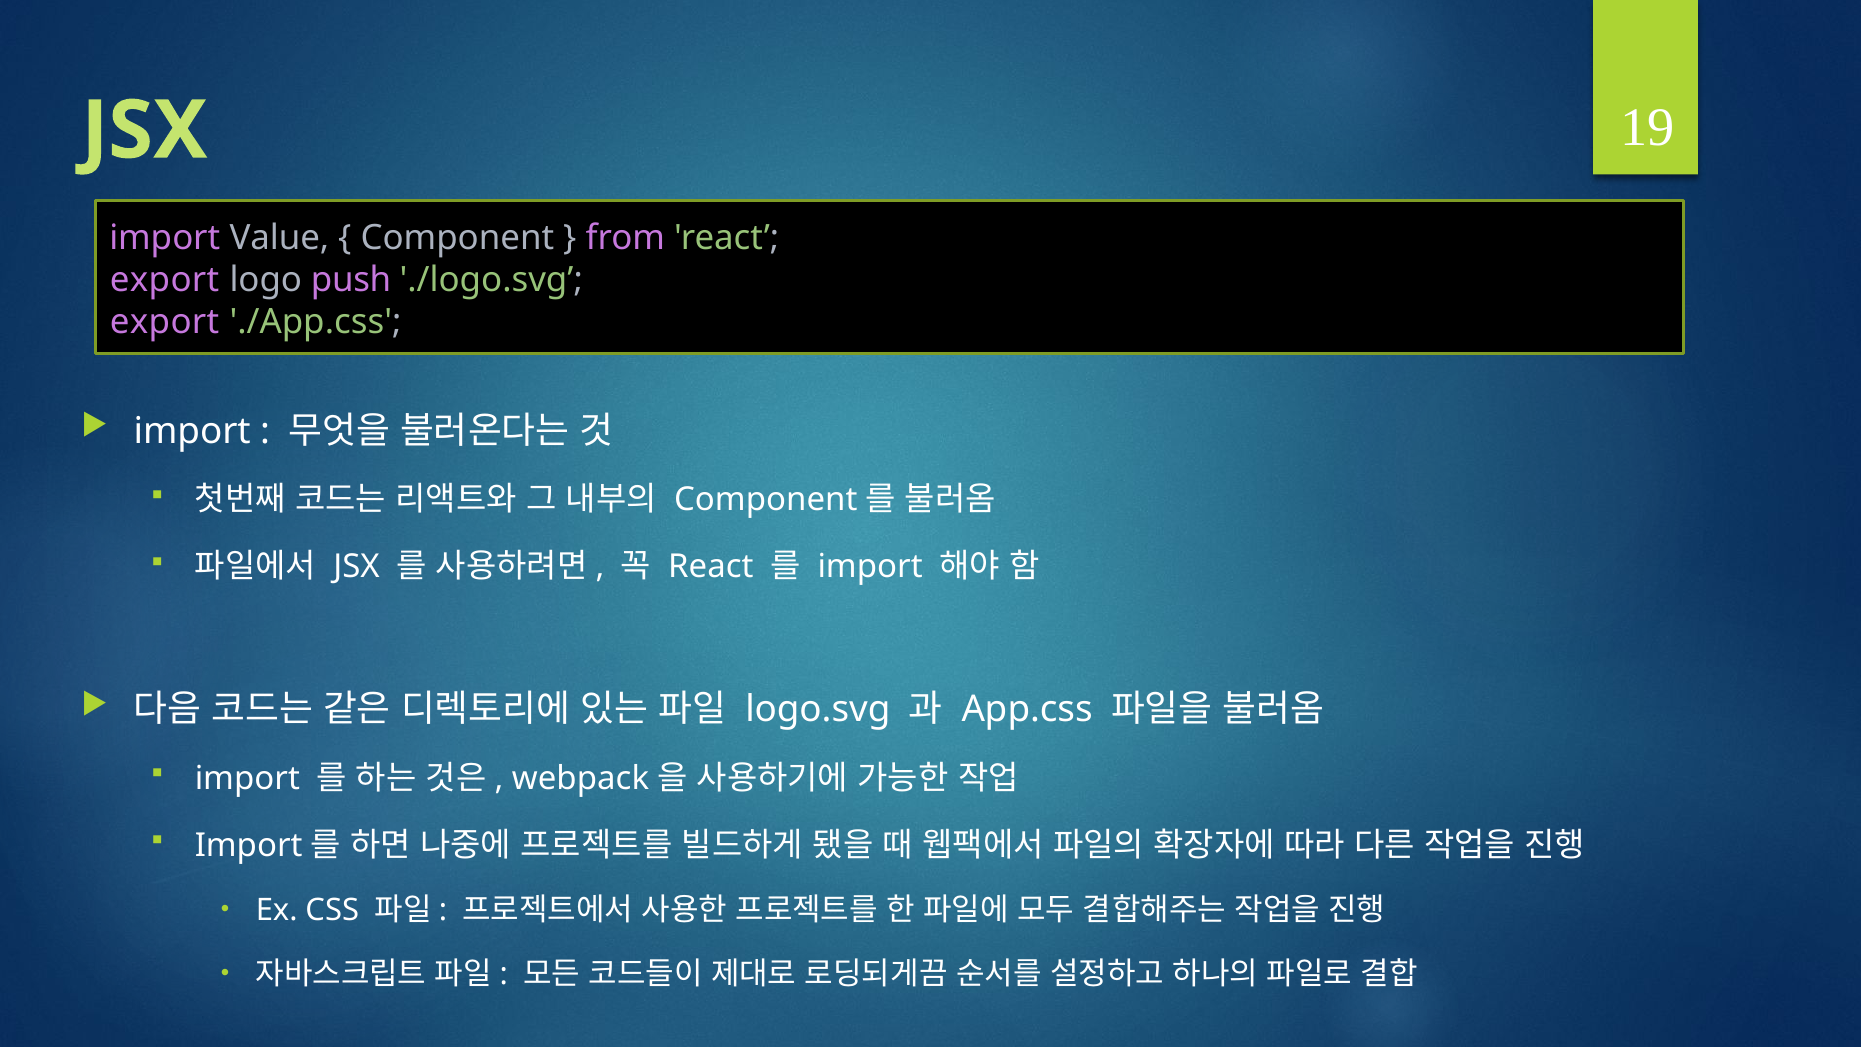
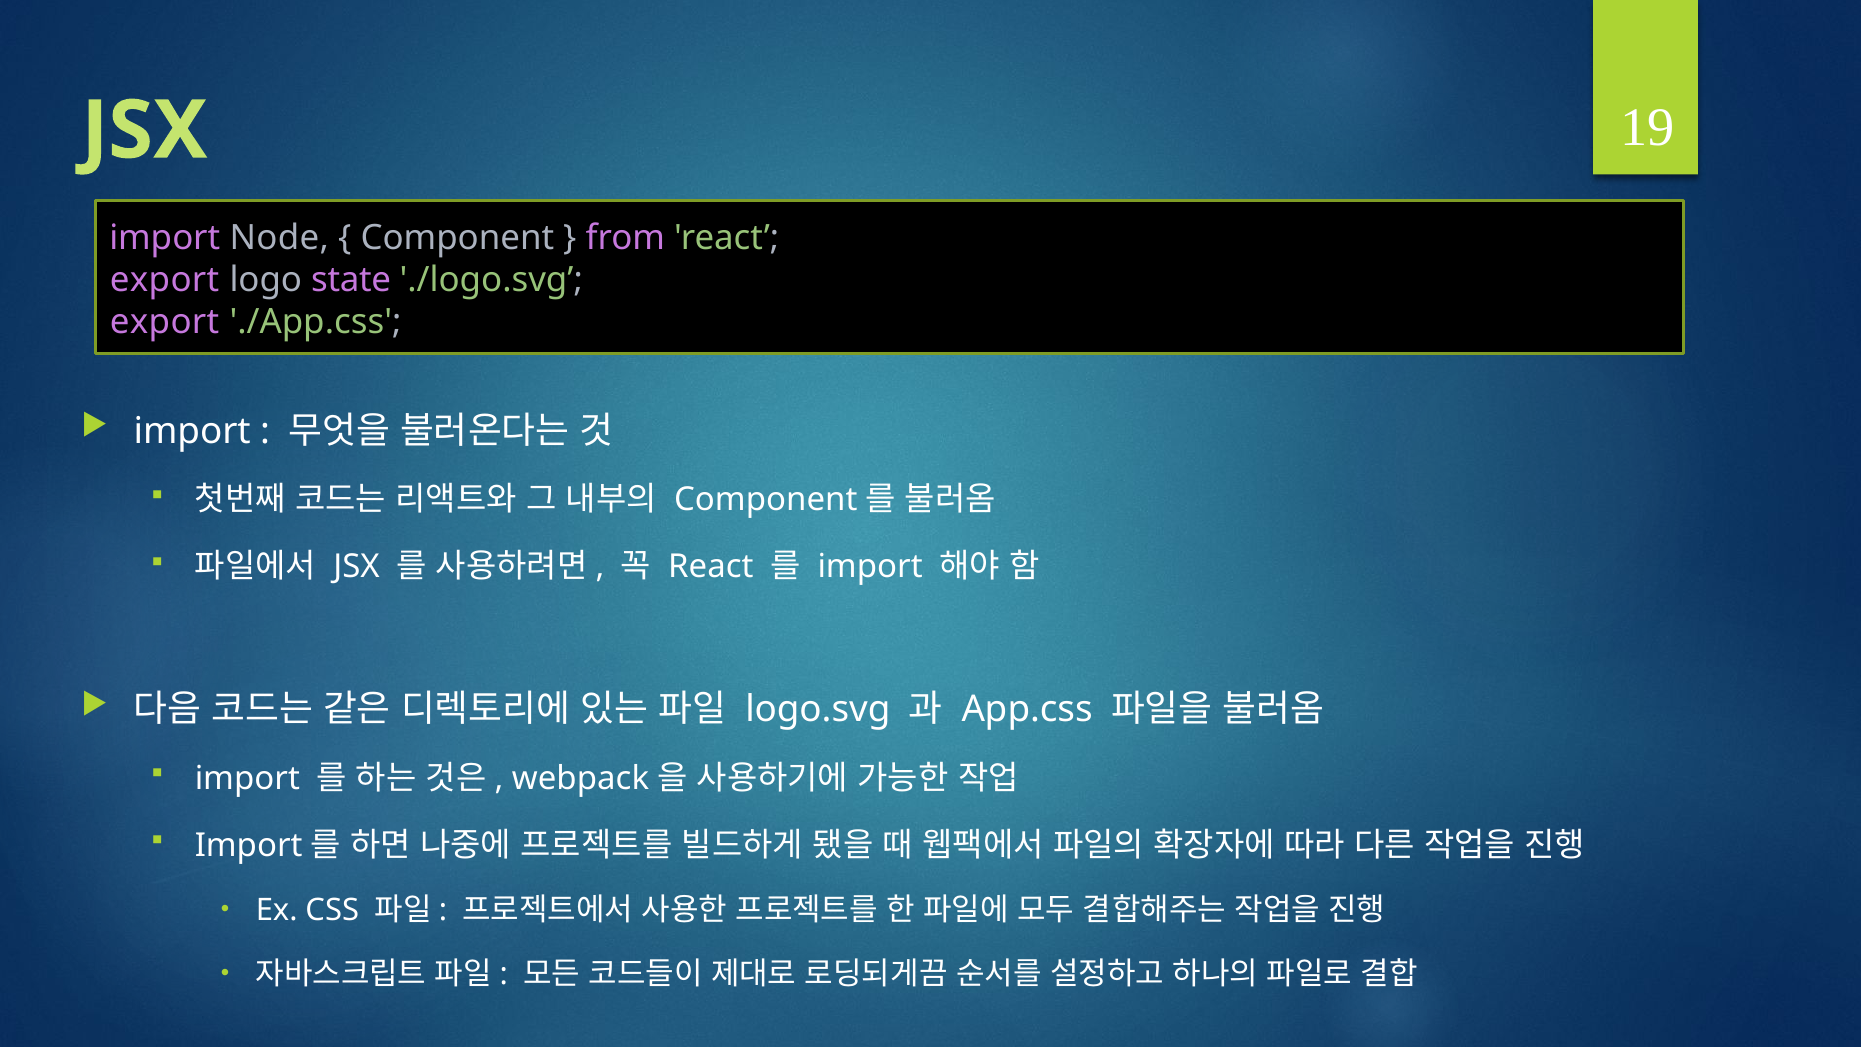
Value: Value -> Node (279, 238)
push: push -> state (351, 280)
